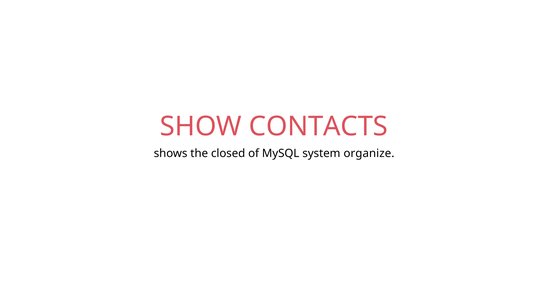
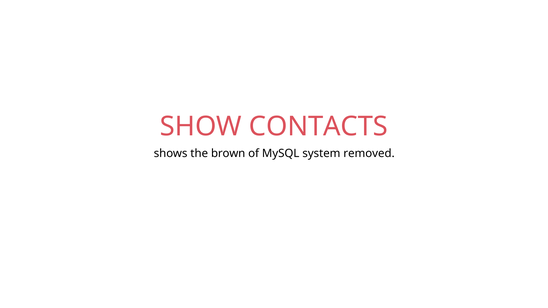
closed: closed -> brown (228, 154)
organize: organize -> removed (369, 154)
